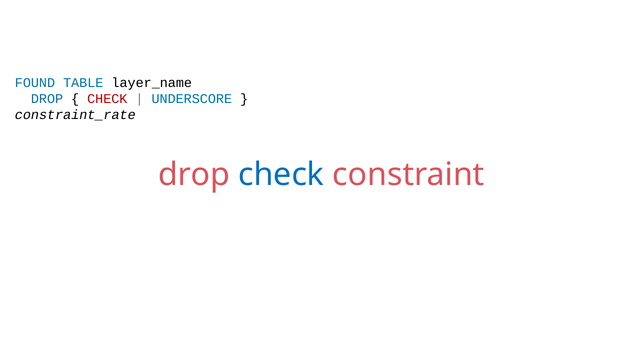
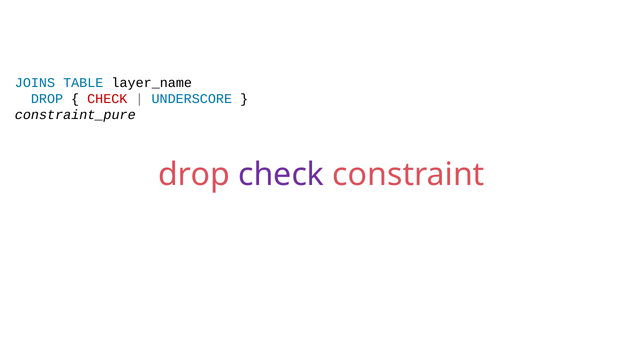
FOUND: FOUND -> JOINS (35, 83)
constraint_rate: constraint_rate -> constraint_pure (75, 115)
check colour: blue -> purple (281, 174)
